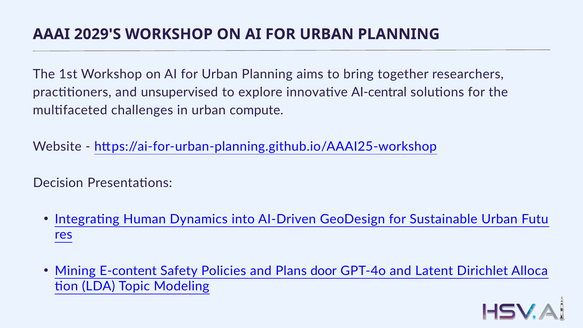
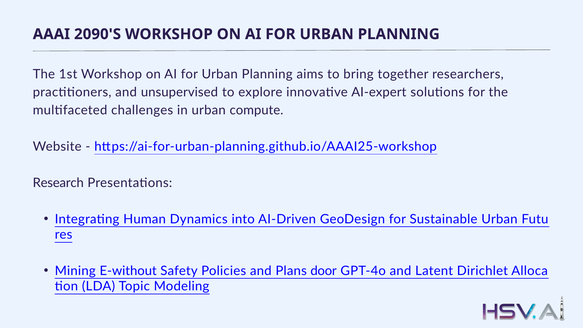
2029'S: 2029'S -> 2090'S (98, 34)
AI-central: AI-central -> AI-expert (379, 92)
Decision: Decision -> Research (58, 183)
E-content: E-content -> E-without (128, 271)
